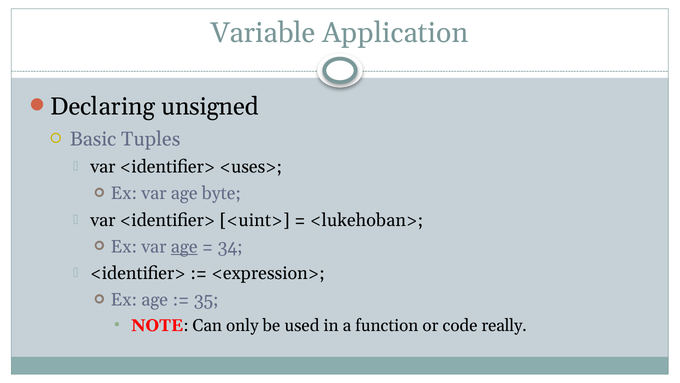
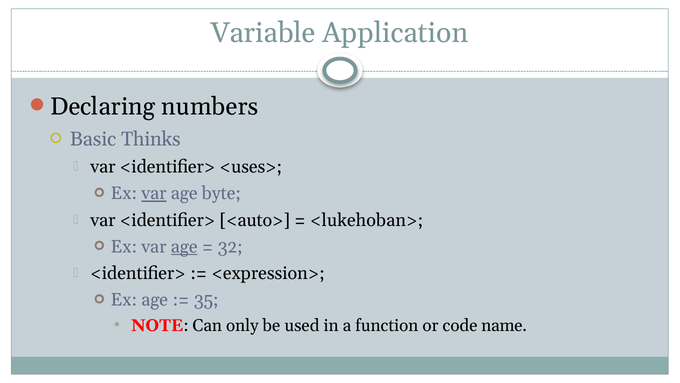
unsigned: unsigned -> numbers (210, 106)
Tuples: Tuples -> Thinks (151, 139)
var underline: none -> present (154, 193)
<uint>: <uint> -> <auto> (255, 220)
34: 34 -> 32 (230, 246)
really: really -> name (504, 325)
